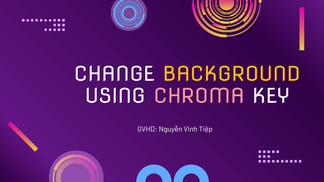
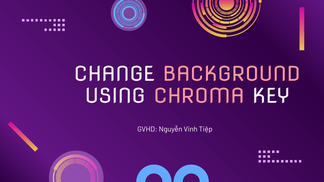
BACKGROUND colour: yellow -> pink (232, 74)
